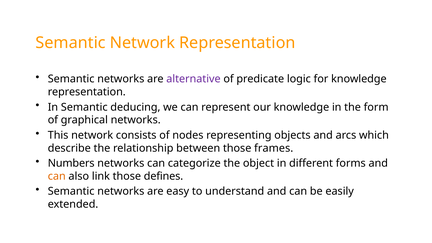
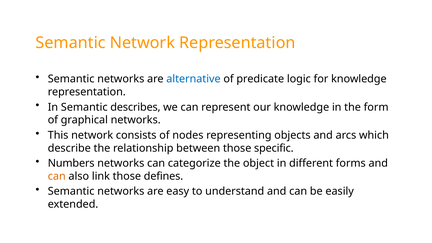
alternative colour: purple -> blue (193, 79)
deducing: deducing -> describes (135, 107)
frames: frames -> specific (274, 148)
